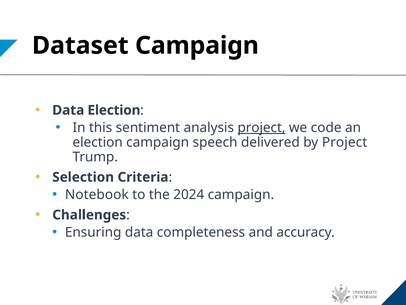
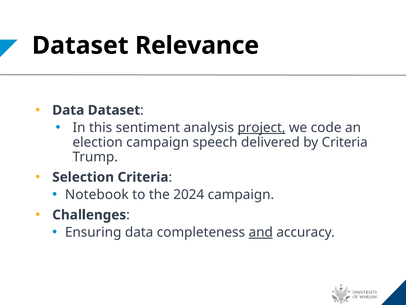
Dataset Campaign: Campaign -> Relevance (197, 45)
Data Election: Election -> Dataset (114, 110)
by Project: Project -> Criteria (345, 142)
and underline: none -> present (261, 232)
